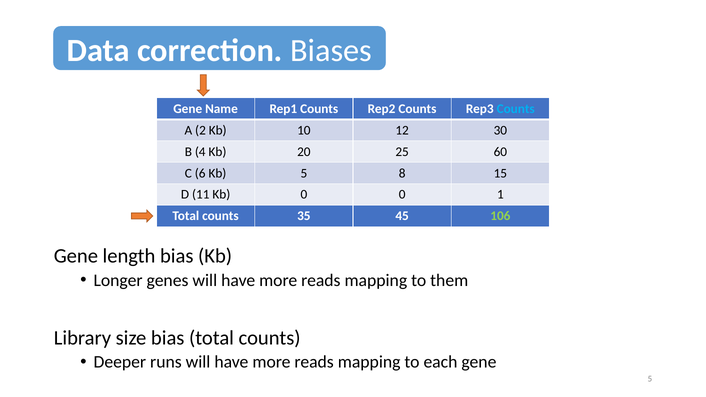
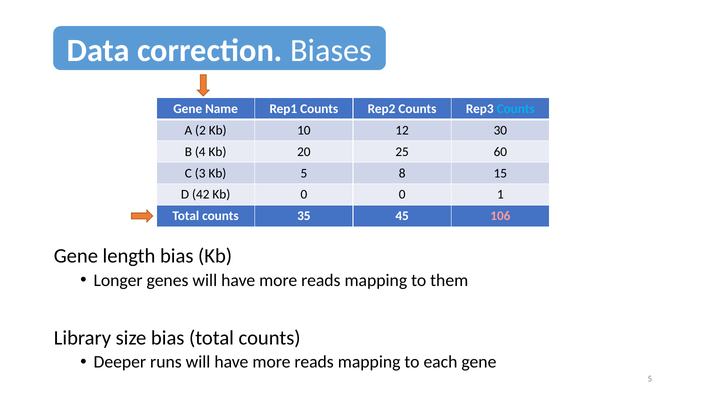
6: 6 -> 3 (200, 173)
11: 11 -> 42 (201, 195)
106 colour: light green -> pink (500, 216)
